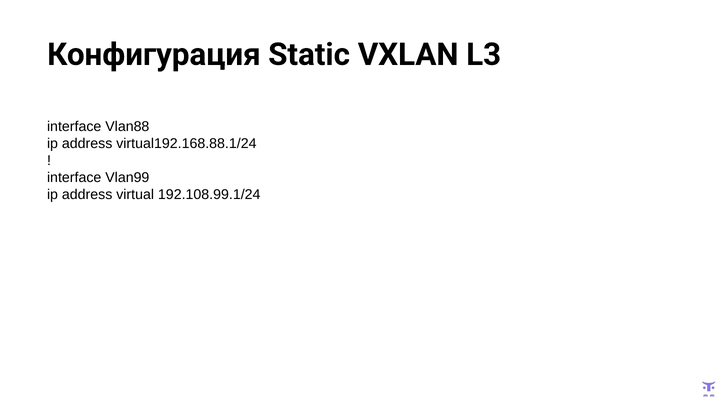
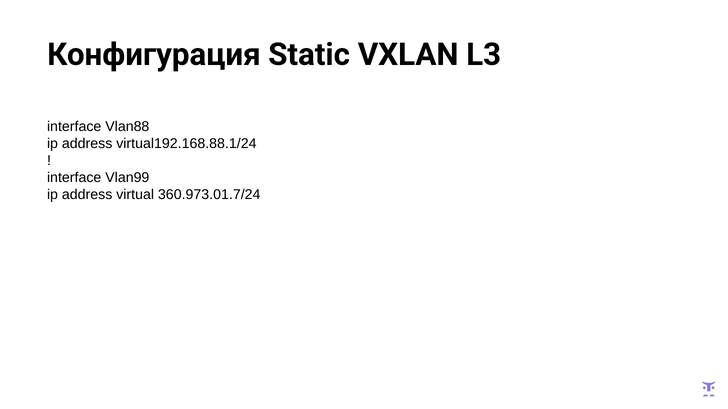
192.108.99.1/24: 192.108.99.1/24 -> 360.973.01.7/24 (209, 195)
